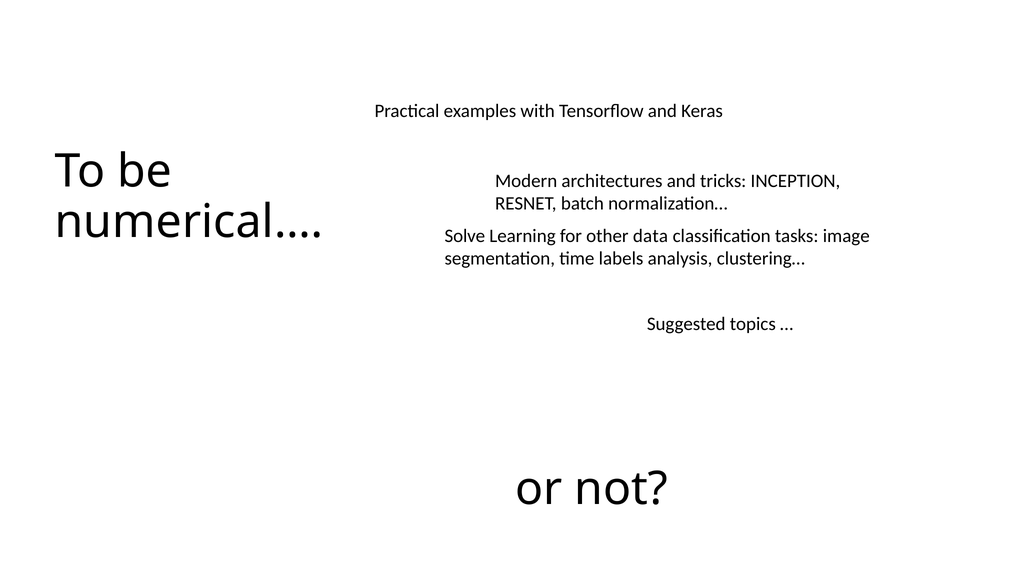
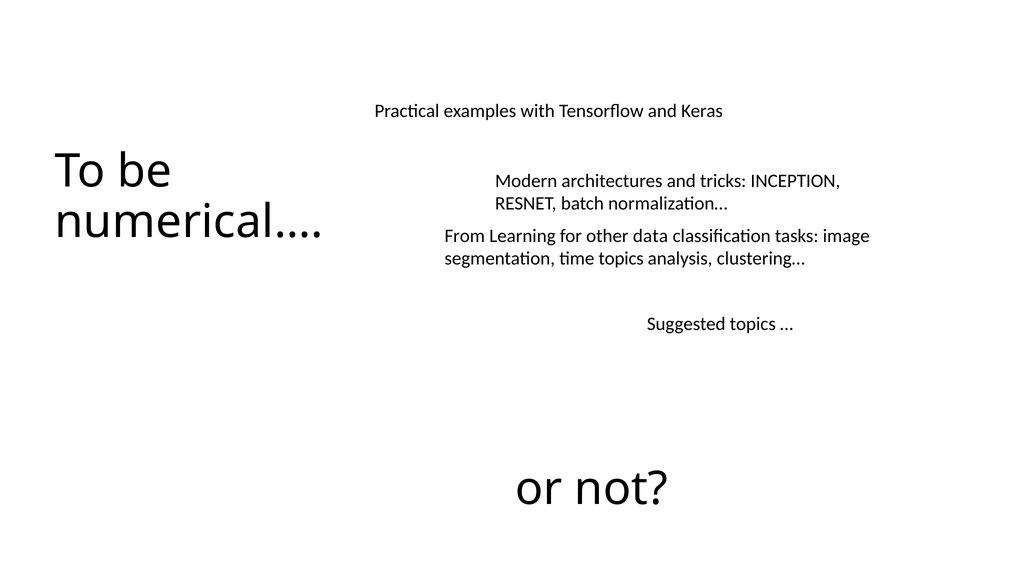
Solve: Solve -> From (465, 236)
time labels: labels -> topics (621, 259)
